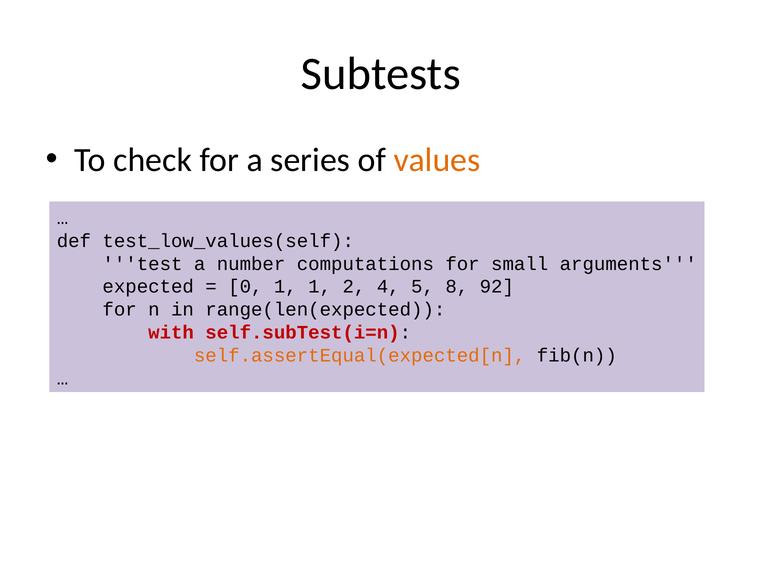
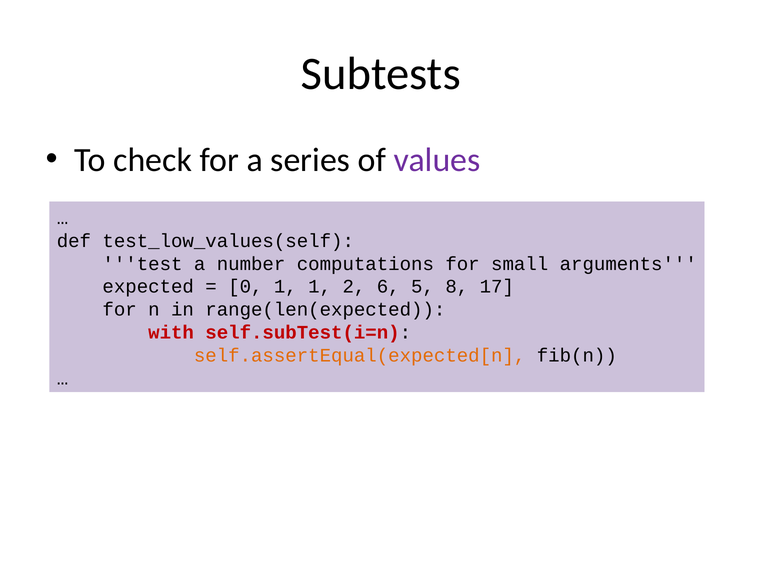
values colour: orange -> purple (437, 160)
4: 4 -> 6 (388, 286)
92: 92 -> 17 (497, 286)
